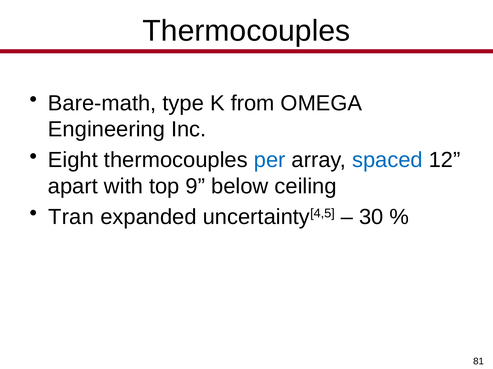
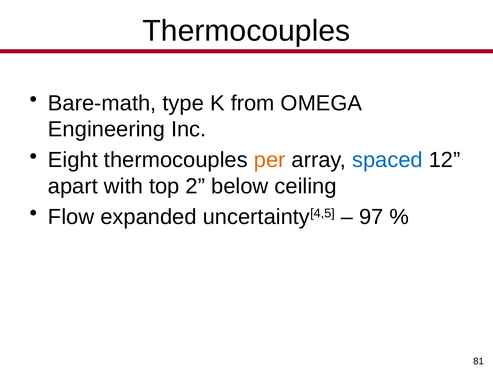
per colour: blue -> orange (270, 160)
9: 9 -> 2 (195, 187)
Tran: Tran -> Flow (71, 217)
30: 30 -> 97 (371, 217)
